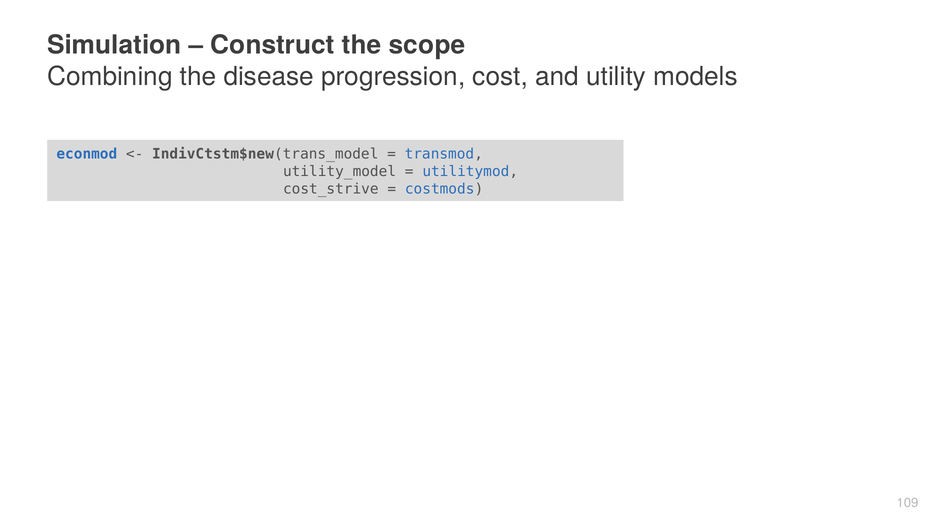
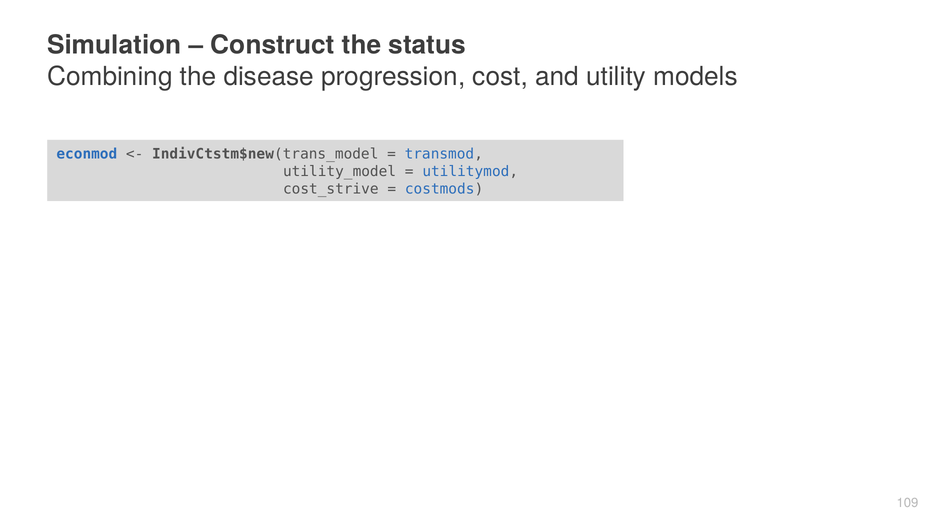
scope: scope -> status (427, 45)
